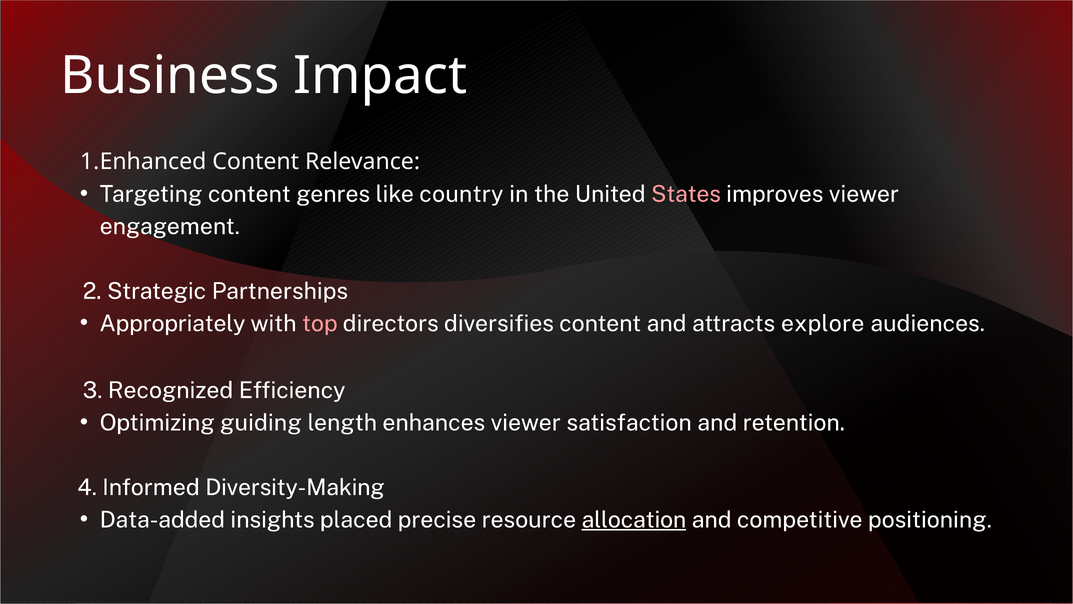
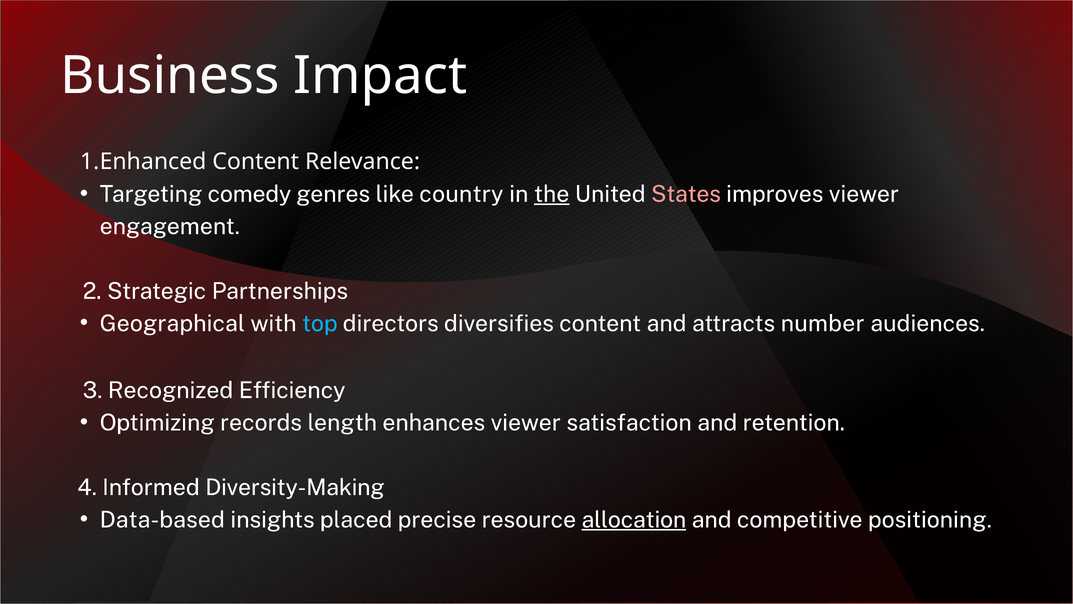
Targeting content: content -> comedy (249, 194)
the underline: none -> present (552, 194)
Appropriately: Appropriately -> Geographical (172, 323)
top colour: pink -> light blue (320, 323)
explore: explore -> number (823, 323)
guiding: guiding -> records (261, 422)
Data-added: Data-added -> Data-based (162, 519)
